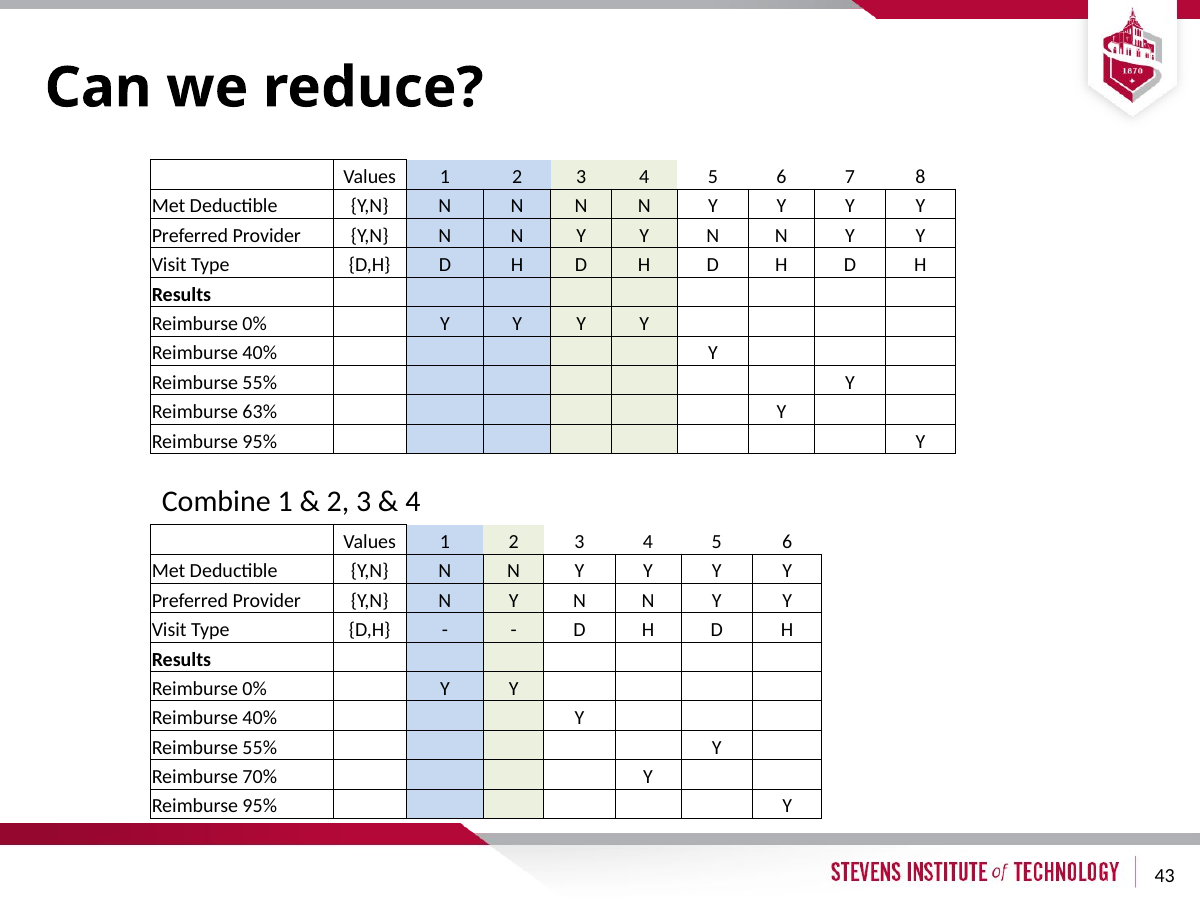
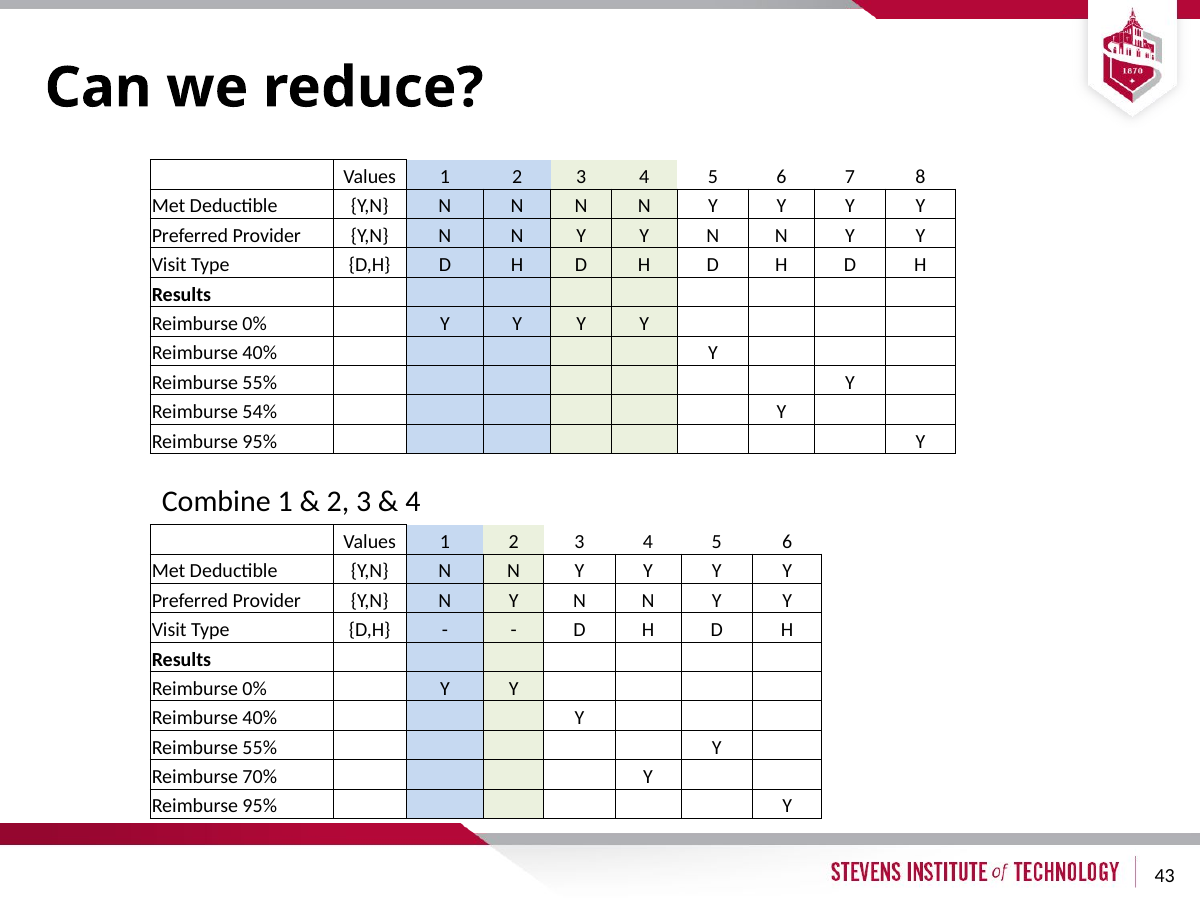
63%: 63% -> 54% (260, 412)
